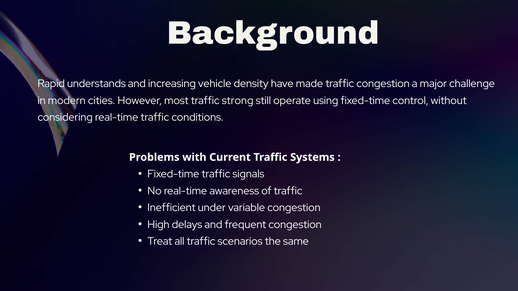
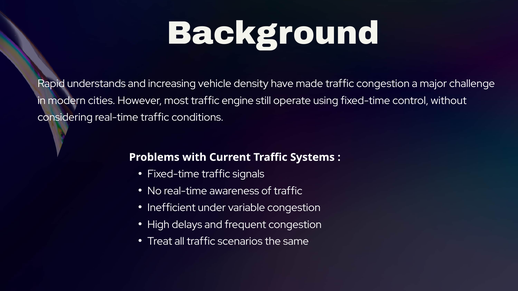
strong: strong -> engine (238, 101)
